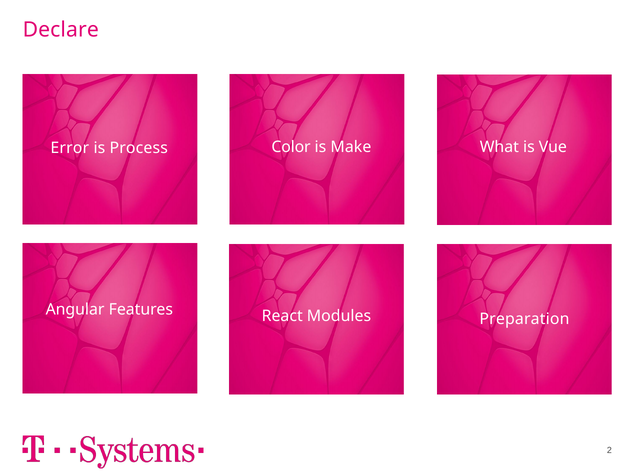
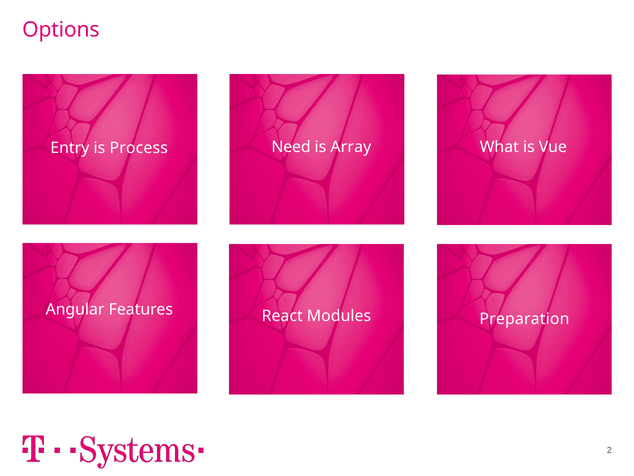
Declare: Declare -> Options (61, 30)
Color: Color -> Need (291, 147)
Make: Make -> Array (351, 147)
Error: Error -> Entry (70, 148)
